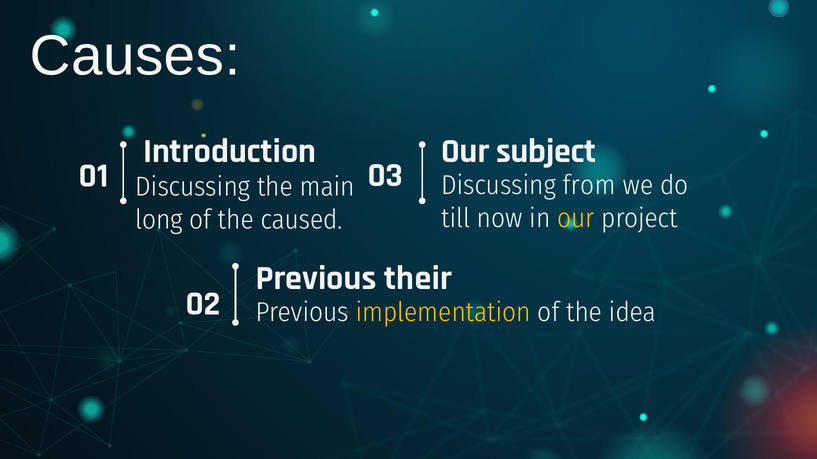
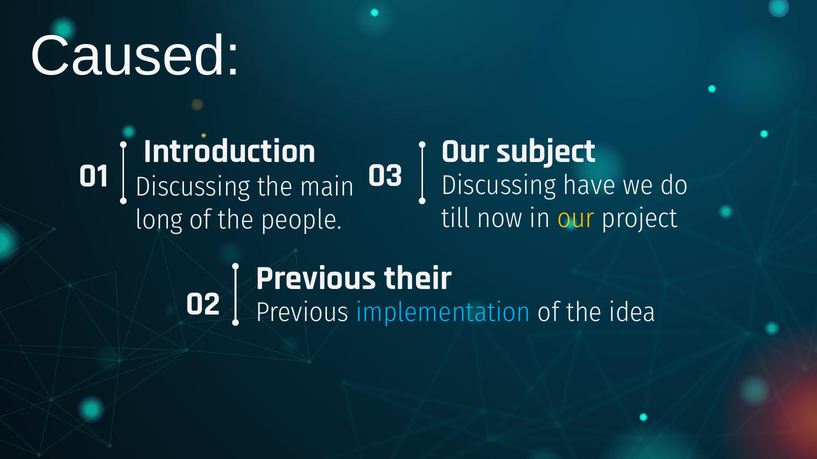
Causes: Causes -> Caused (135, 56)
from: from -> have (589, 186)
caused: caused -> people (301, 220)
implementation colour: yellow -> light blue (443, 313)
